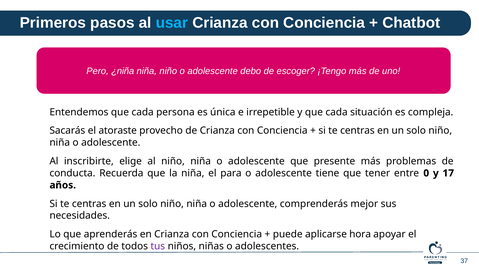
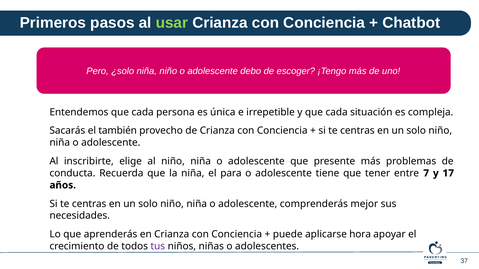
usar colour: light blue -> light green (172, 23)
¿niña: ¿niña -> ¿solo (123, 71)
atoraste: atoraste -> también (118, 131)
0: 0 -> 7 (426, 173)
